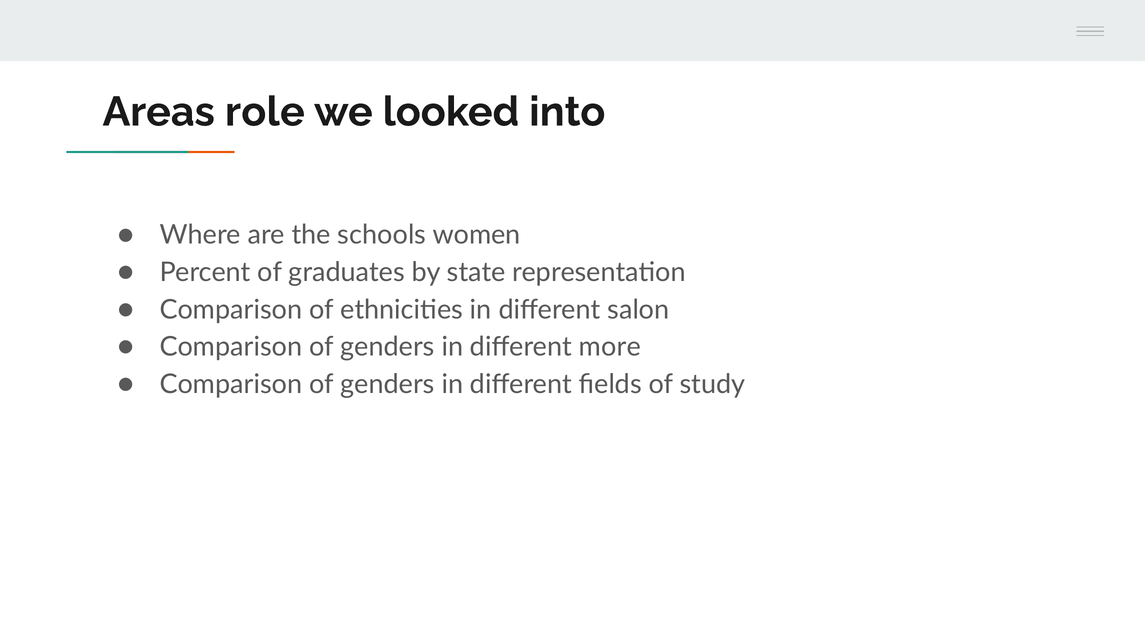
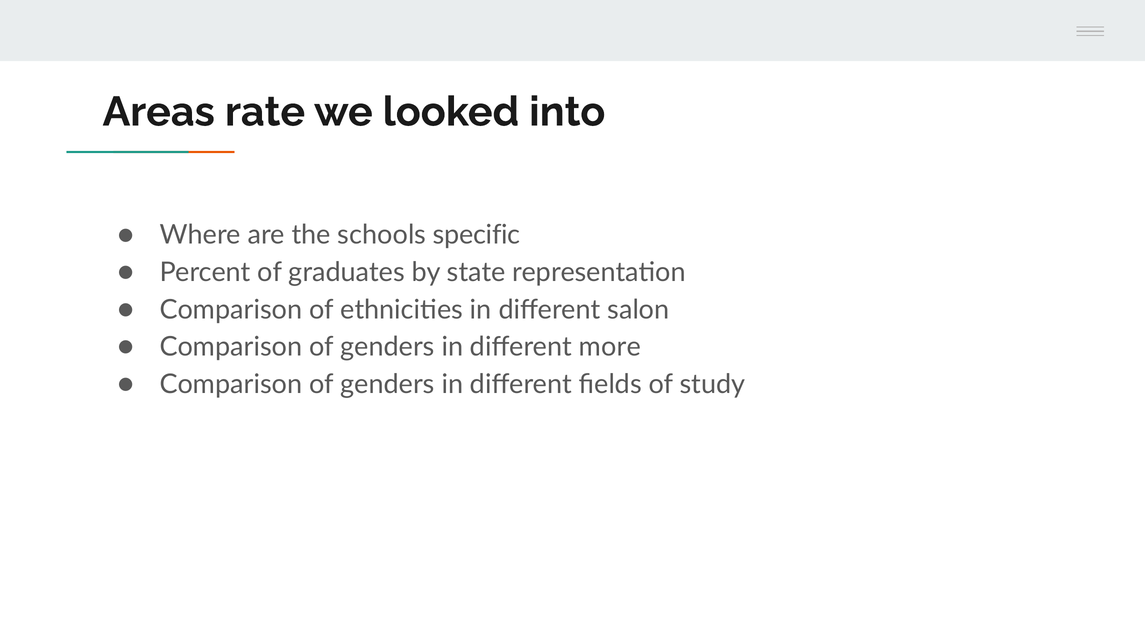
role: role -> rate (265, 112)
women: women -> specific (477, 235)
